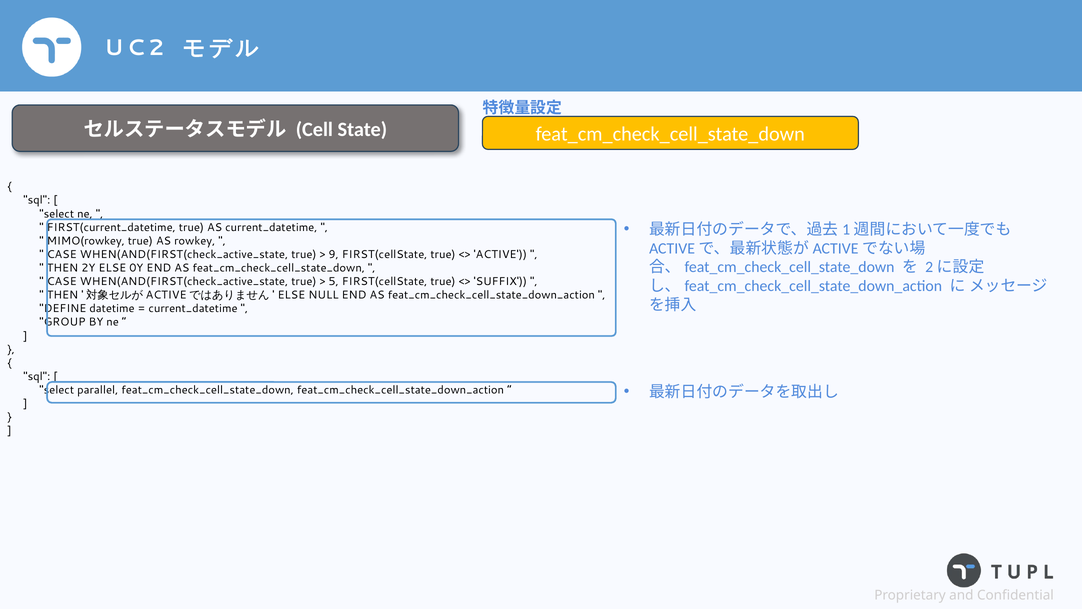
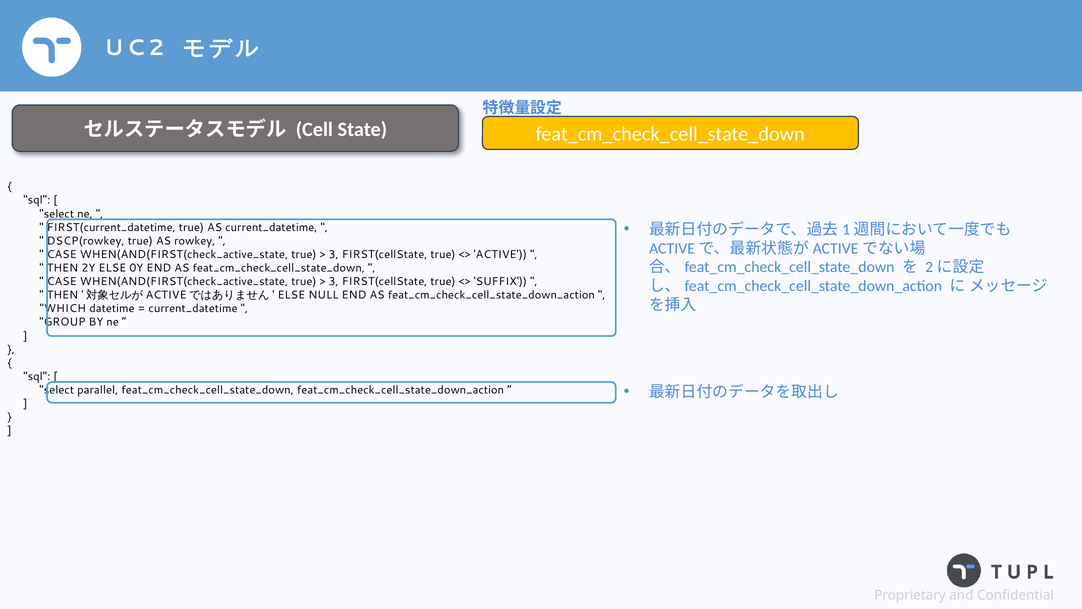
MIMO(rowkey: MIMO(rowkey -> DSCP(rowkey (86, 241)
9: 9 -> 3 (334, 254)
5: 5 -> 3 (334, 281)
DEFINE: DEFINE -> WHICH (63, 308)
